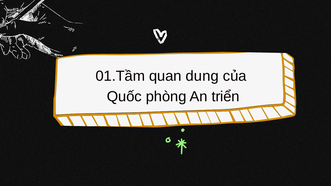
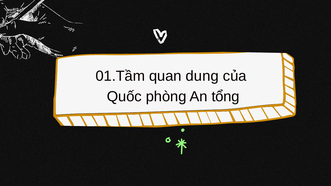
triển: triển -> tổng (226, 97)
